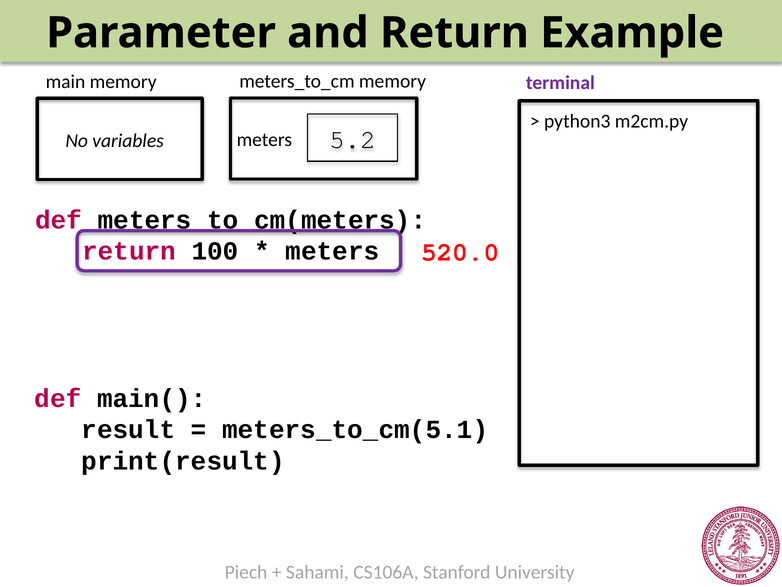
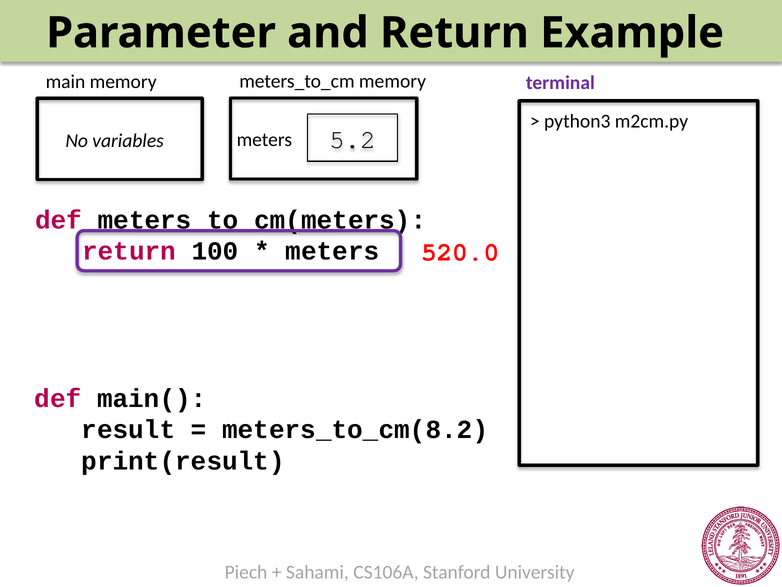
meters_to_cm(5.1: meters_to_cm(5.1 -> meters_to_cm(8.2 (355, 429)
